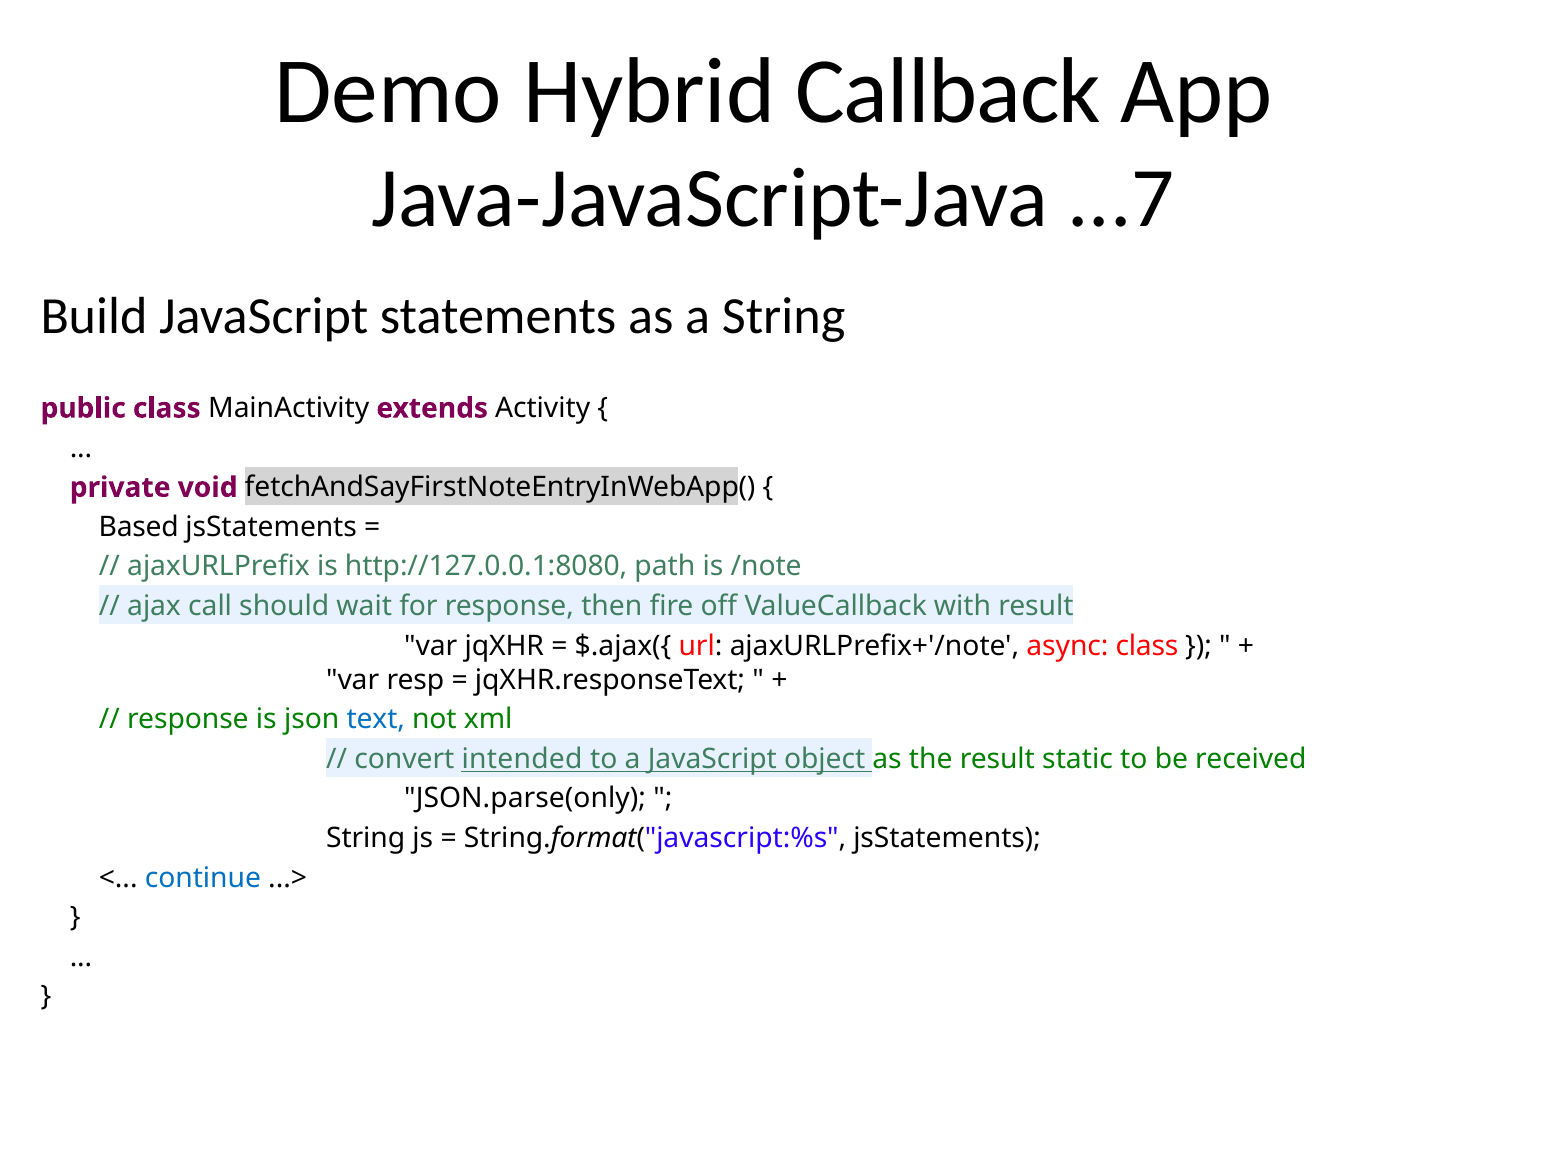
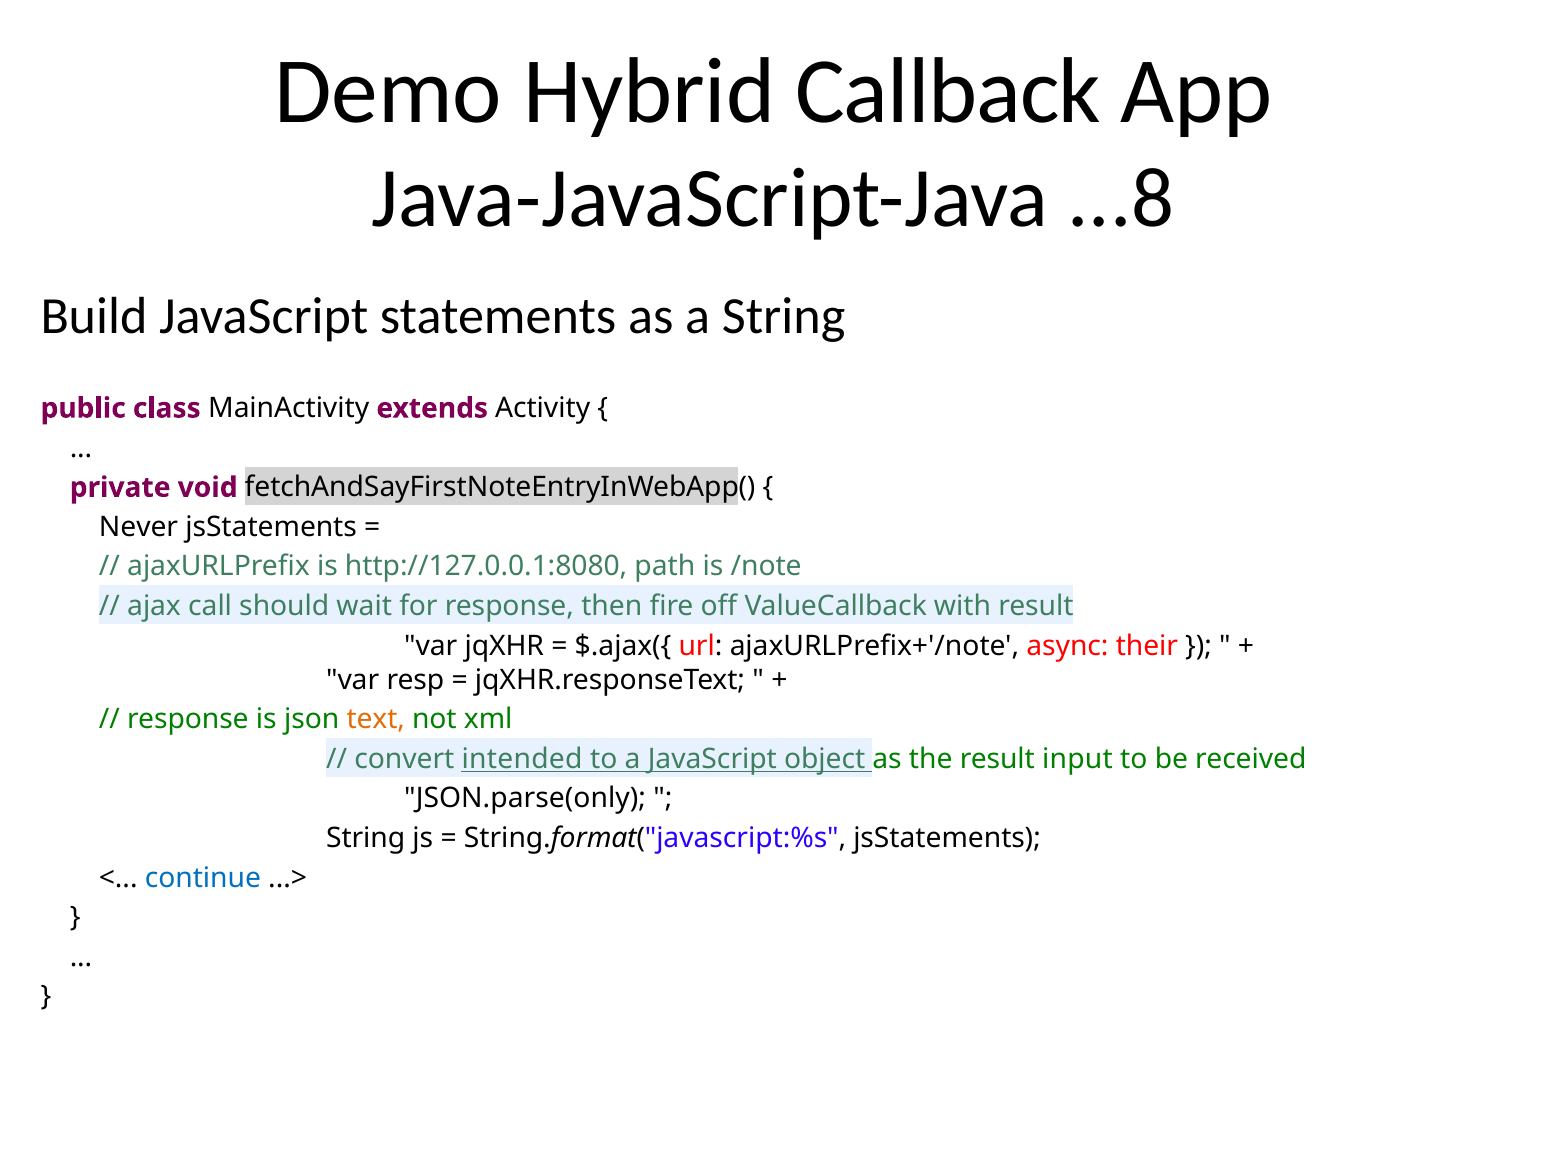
...7: ...7 -> ...8 (1121, 198)
Based: Based -> Never (139, 527)
async class: class -> their (1147, 646)
text colour: blue -> orange (376, 719)
static: static -> input (1077, 759)
